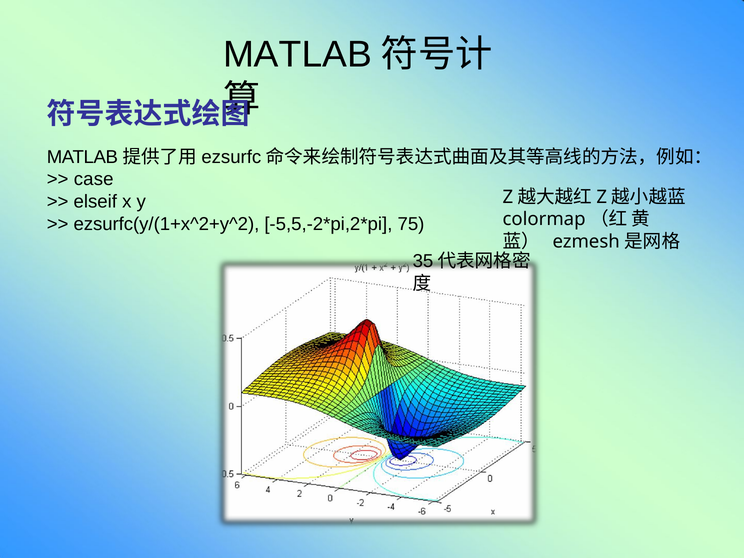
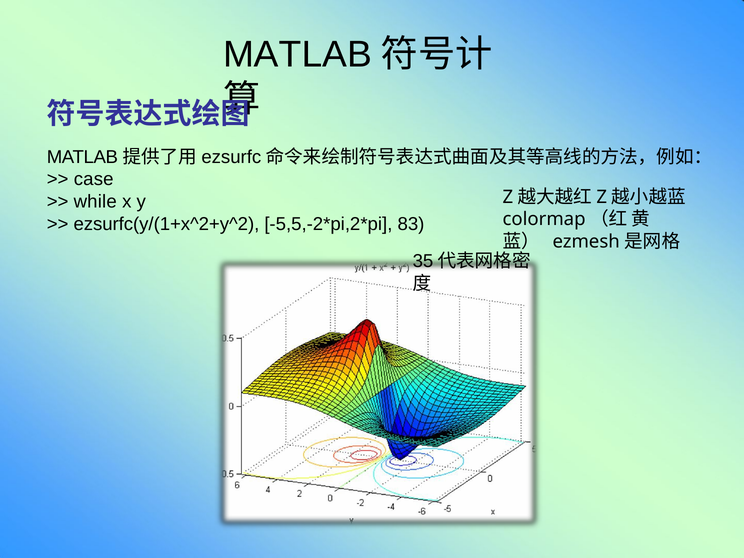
elseif: elseif -> while (95, 202)
75: 75 -> 83 (411, 224)
